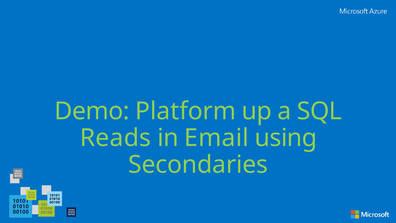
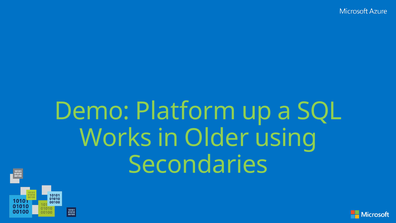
Reads: Reads -> Works (116, 138)
Email: Email -> Older (217, 138)
